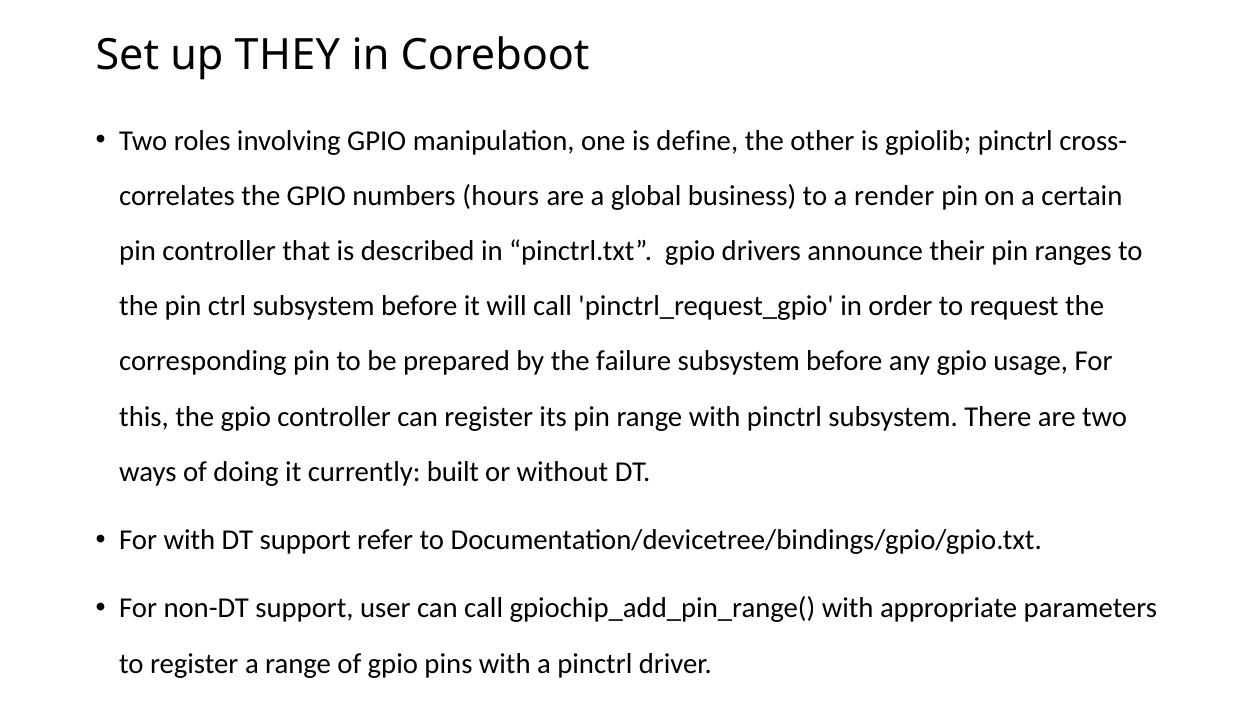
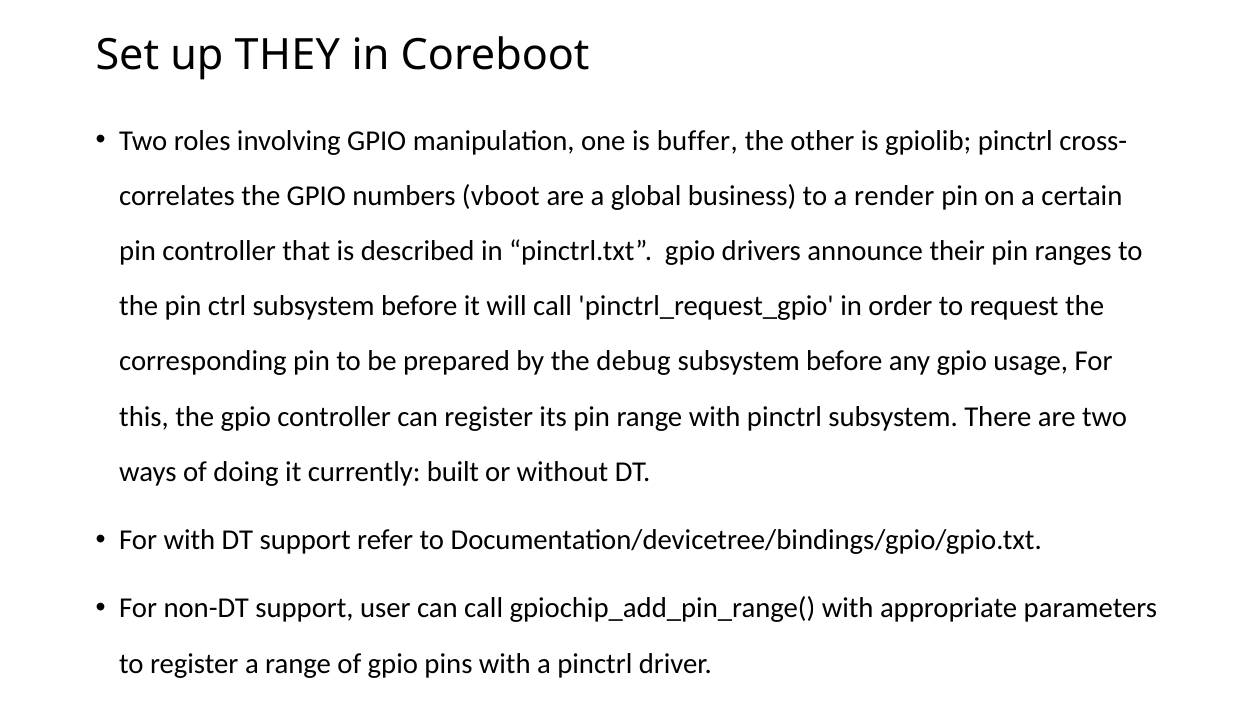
define: define -> buffer (697, 141)
hours: hours -> vboot (501, 196)
failure: failure -> debug (634, 361)
